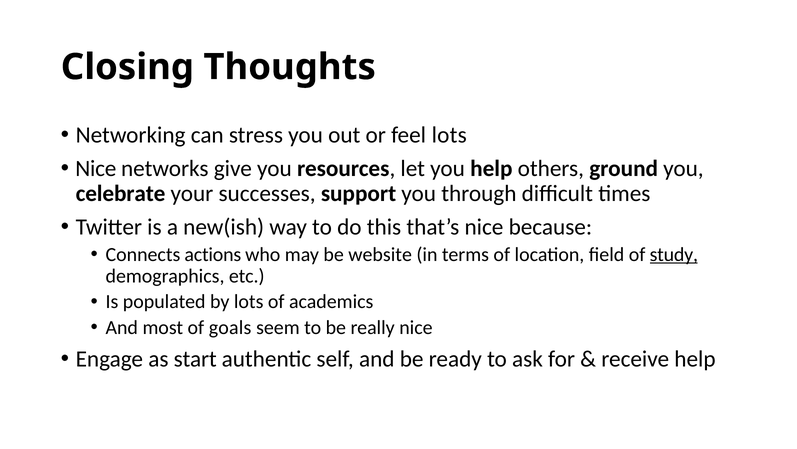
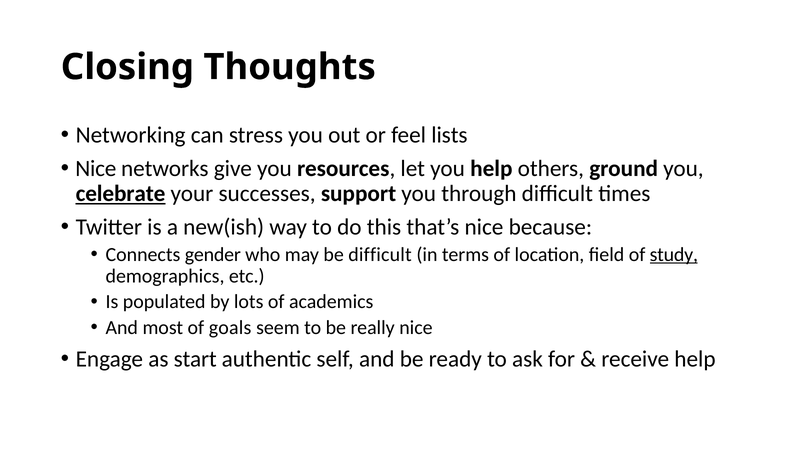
feel lots: lots -> lists (449, 135)
celebrate underline: none -> present (121, 193)
actions: actions -> gender (213, 254)
be website: website -> difficult (380, 254)
